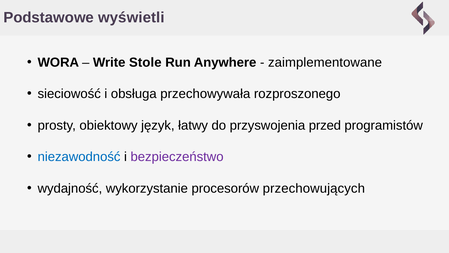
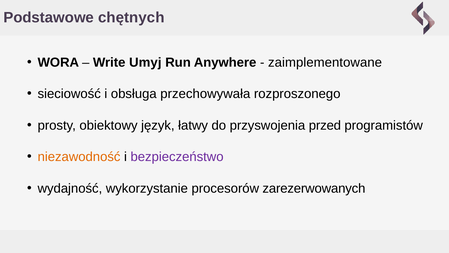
wyświetli: wyświetli -> chętnych (131, 18)
Stole: Stole -> Umyj (145, 62)
niezawodność colour: blue -> orange (79, 157)
przechowujących: przechowujących -> zarezerwowanych (314, 188)
